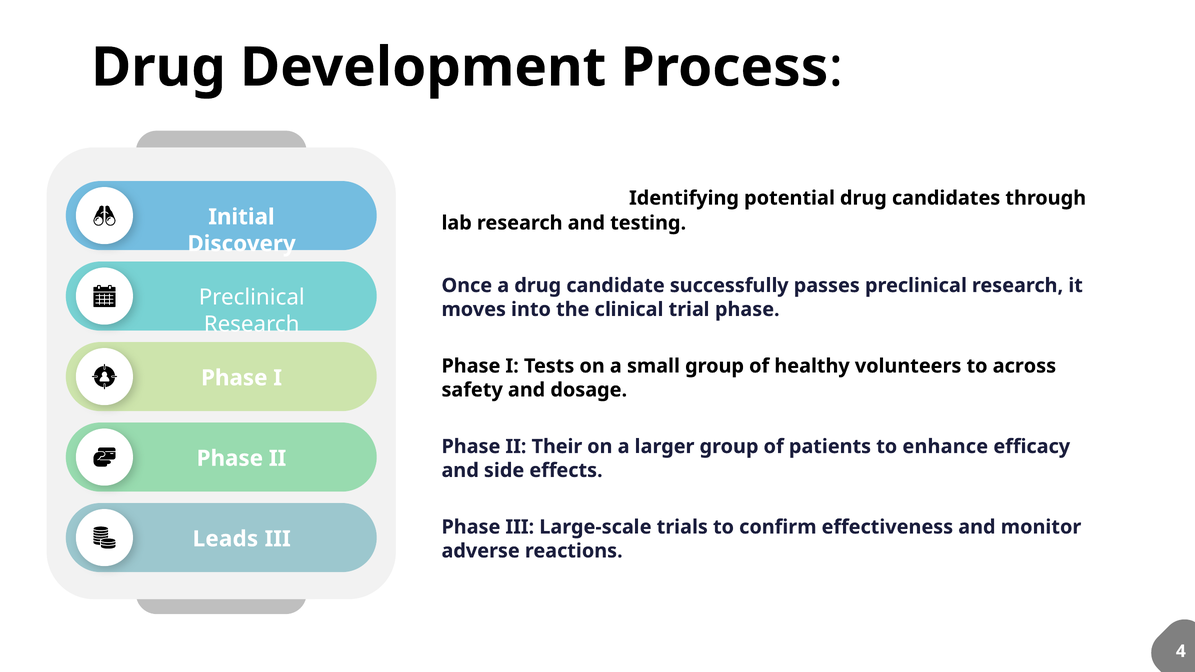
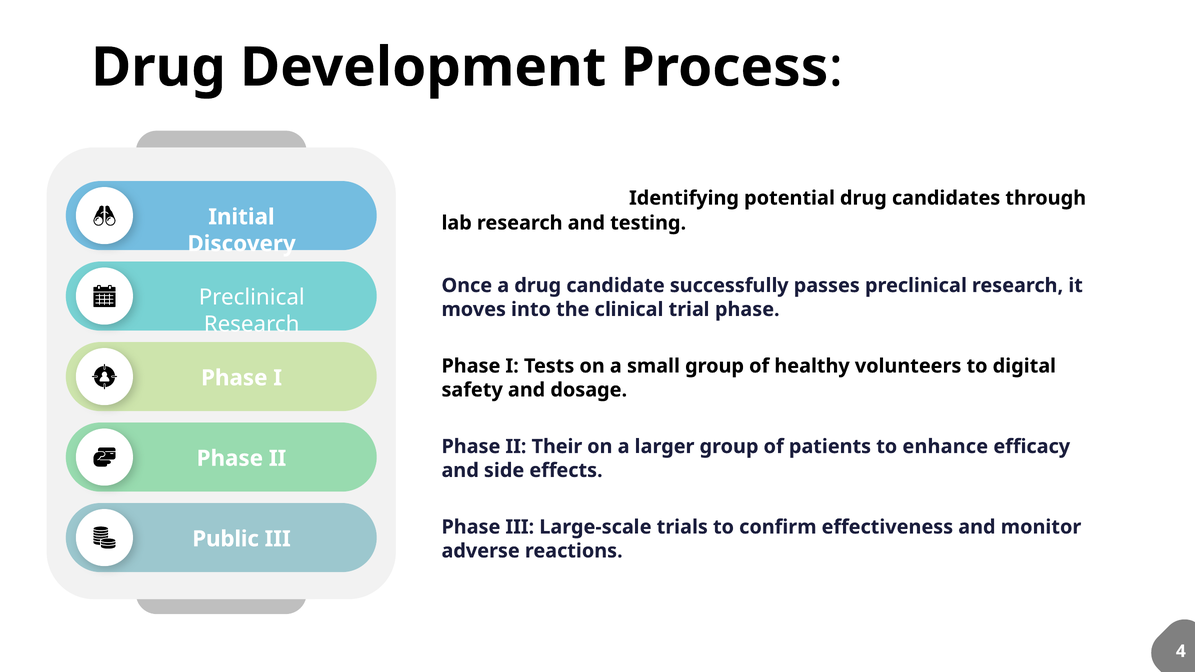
across: across -> digital (1024, 366)
Leads: Leads -> Public (226, 539)
